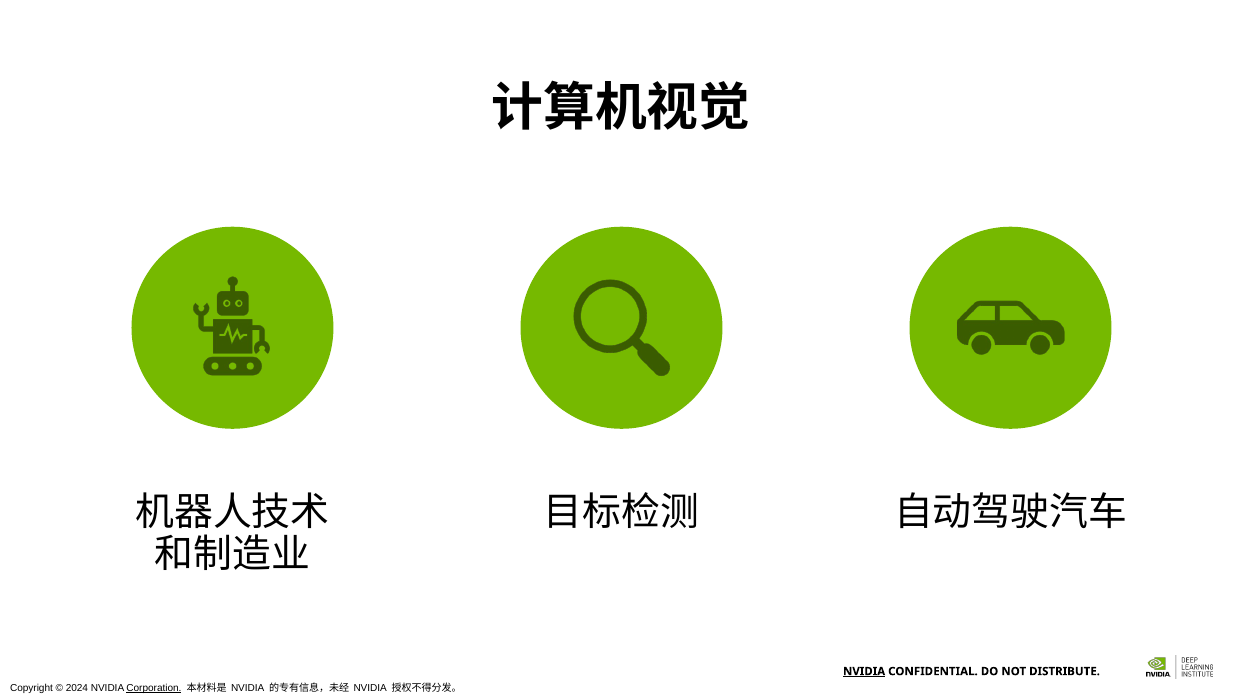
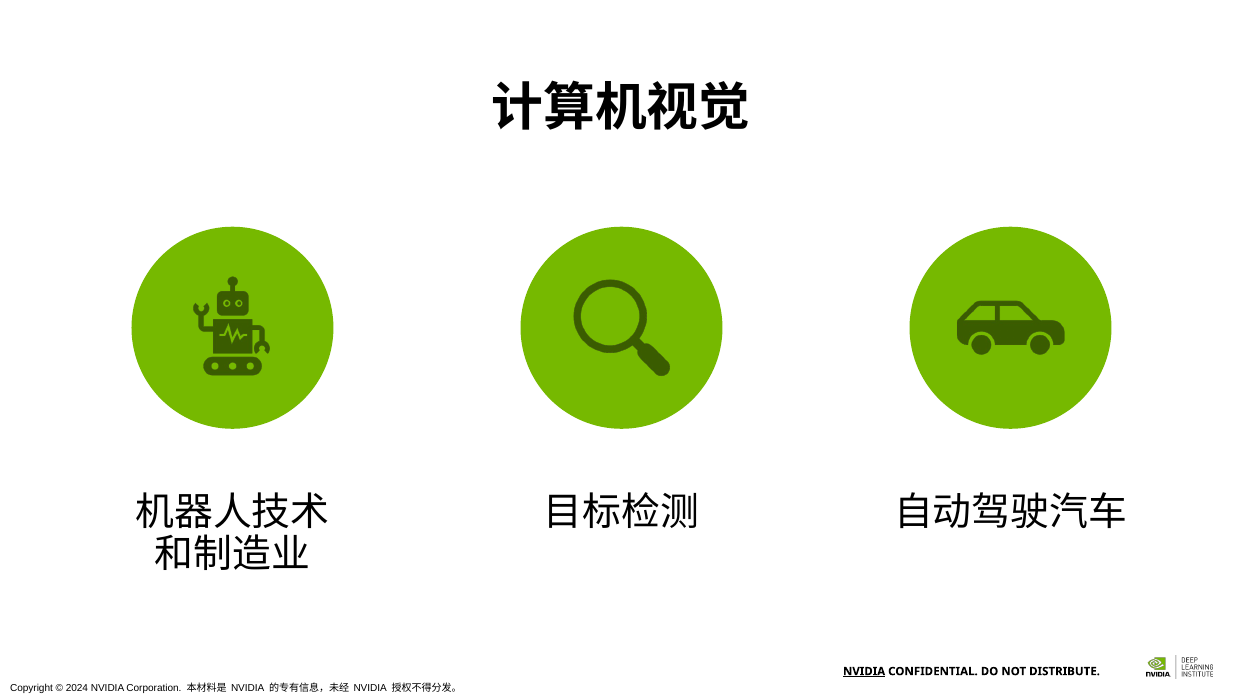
Corporation underline: present -> none (154, 688)
